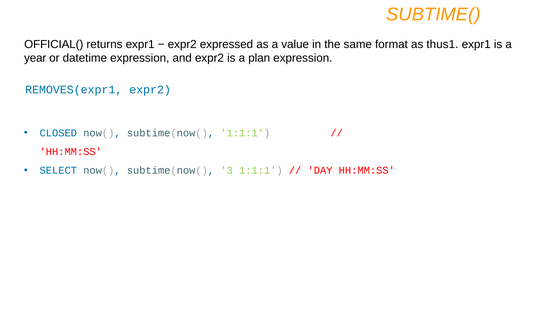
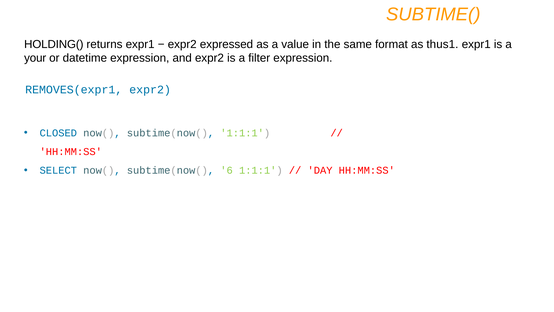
OFFICIAL(: OFFICIAL( -> HOLDING( (54, 44)
year: year -> your (35, 58)
plan: plan -> filter (259, 58)
3: 3 -> 6 (227, 170)
